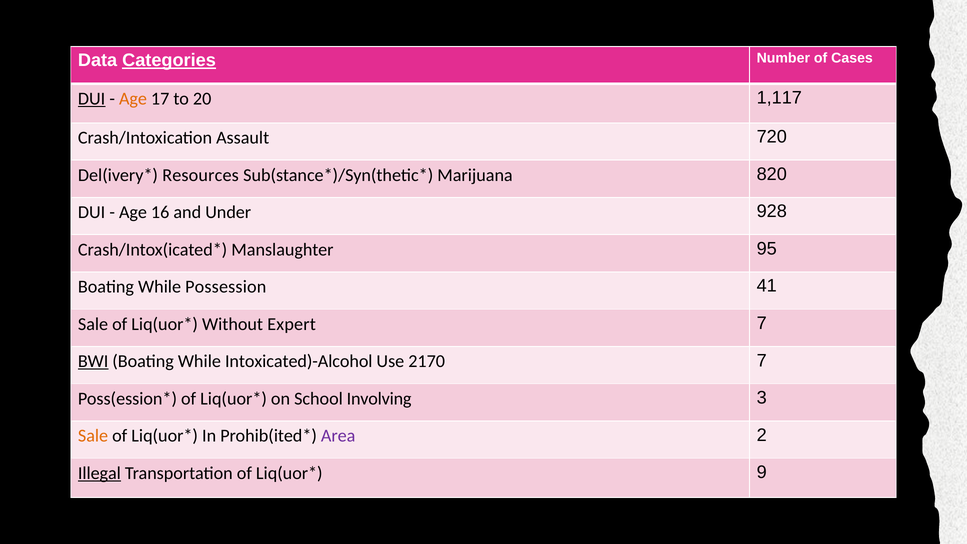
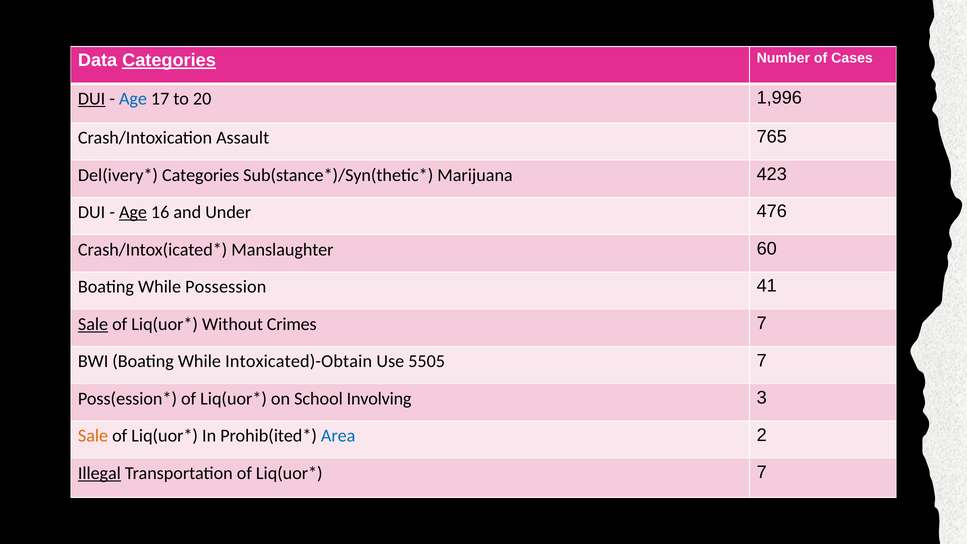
Age colour: orange -> blue (133, 99)
1,117: 1,117 -> 1,996 (779, 98)
720: 720 -> 765 (772, 137)
Resources: Resources -> Categories (201, 175)
820: 820 -> 423 (772, 174)
Age underline: none -> present (133, 212)
928: 928 -> 476 (772, 211)
95: 95 -> 60 (767, 249)
Sale underline: none -> present (93, 324)
Expert: Expert -> Crimes (292, 324)
BWI underline: present -> none (93, 361)
Intoxicated)-Alcohol: Intoxicated)-Alcohol -> Intoxicated)-Obtain (299, 361)
2170: 2170 -> 5505 (427, 361)
Area colour: purple -> blue (338, 436)
9: 9 -> 7 (762, 472)
